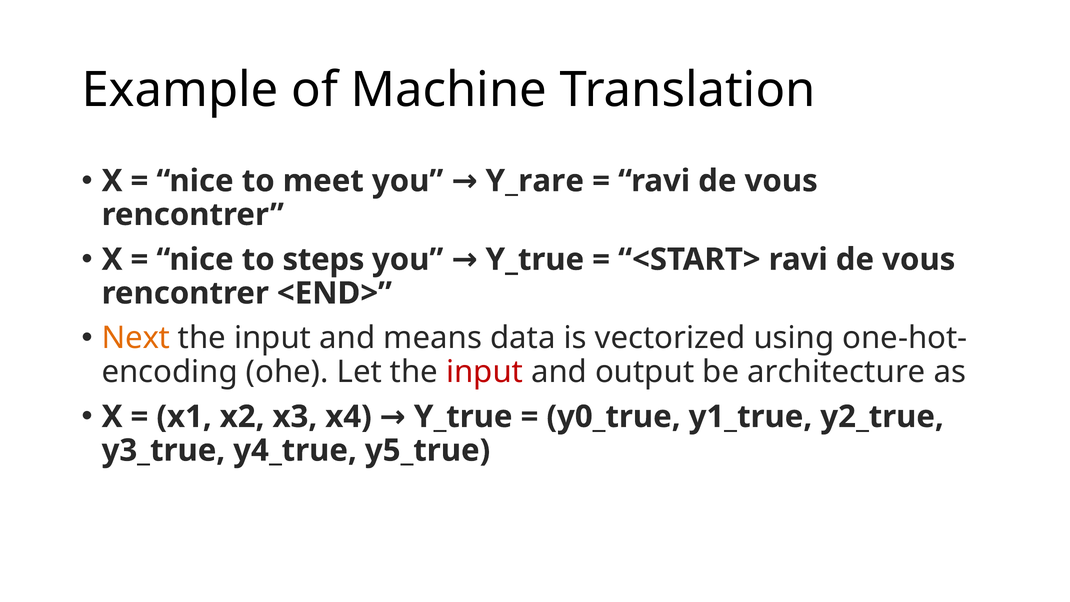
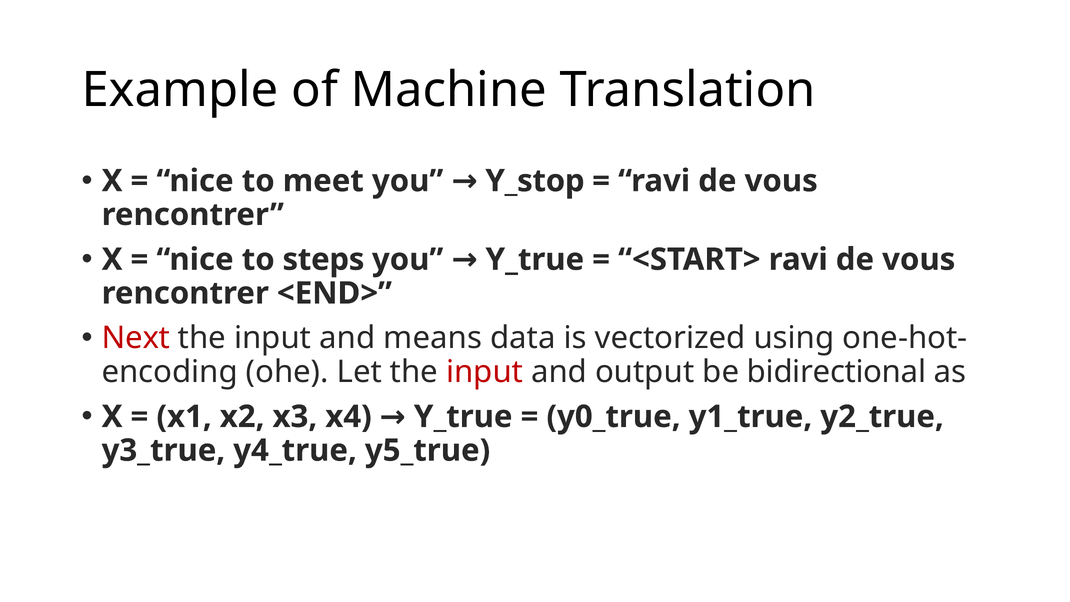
Y_rare: Y_rare -> Y_stop (535, 181)
Next colour: orange -> red (136, 338)
architecture: architecture -> bidirectional (837, 372)
